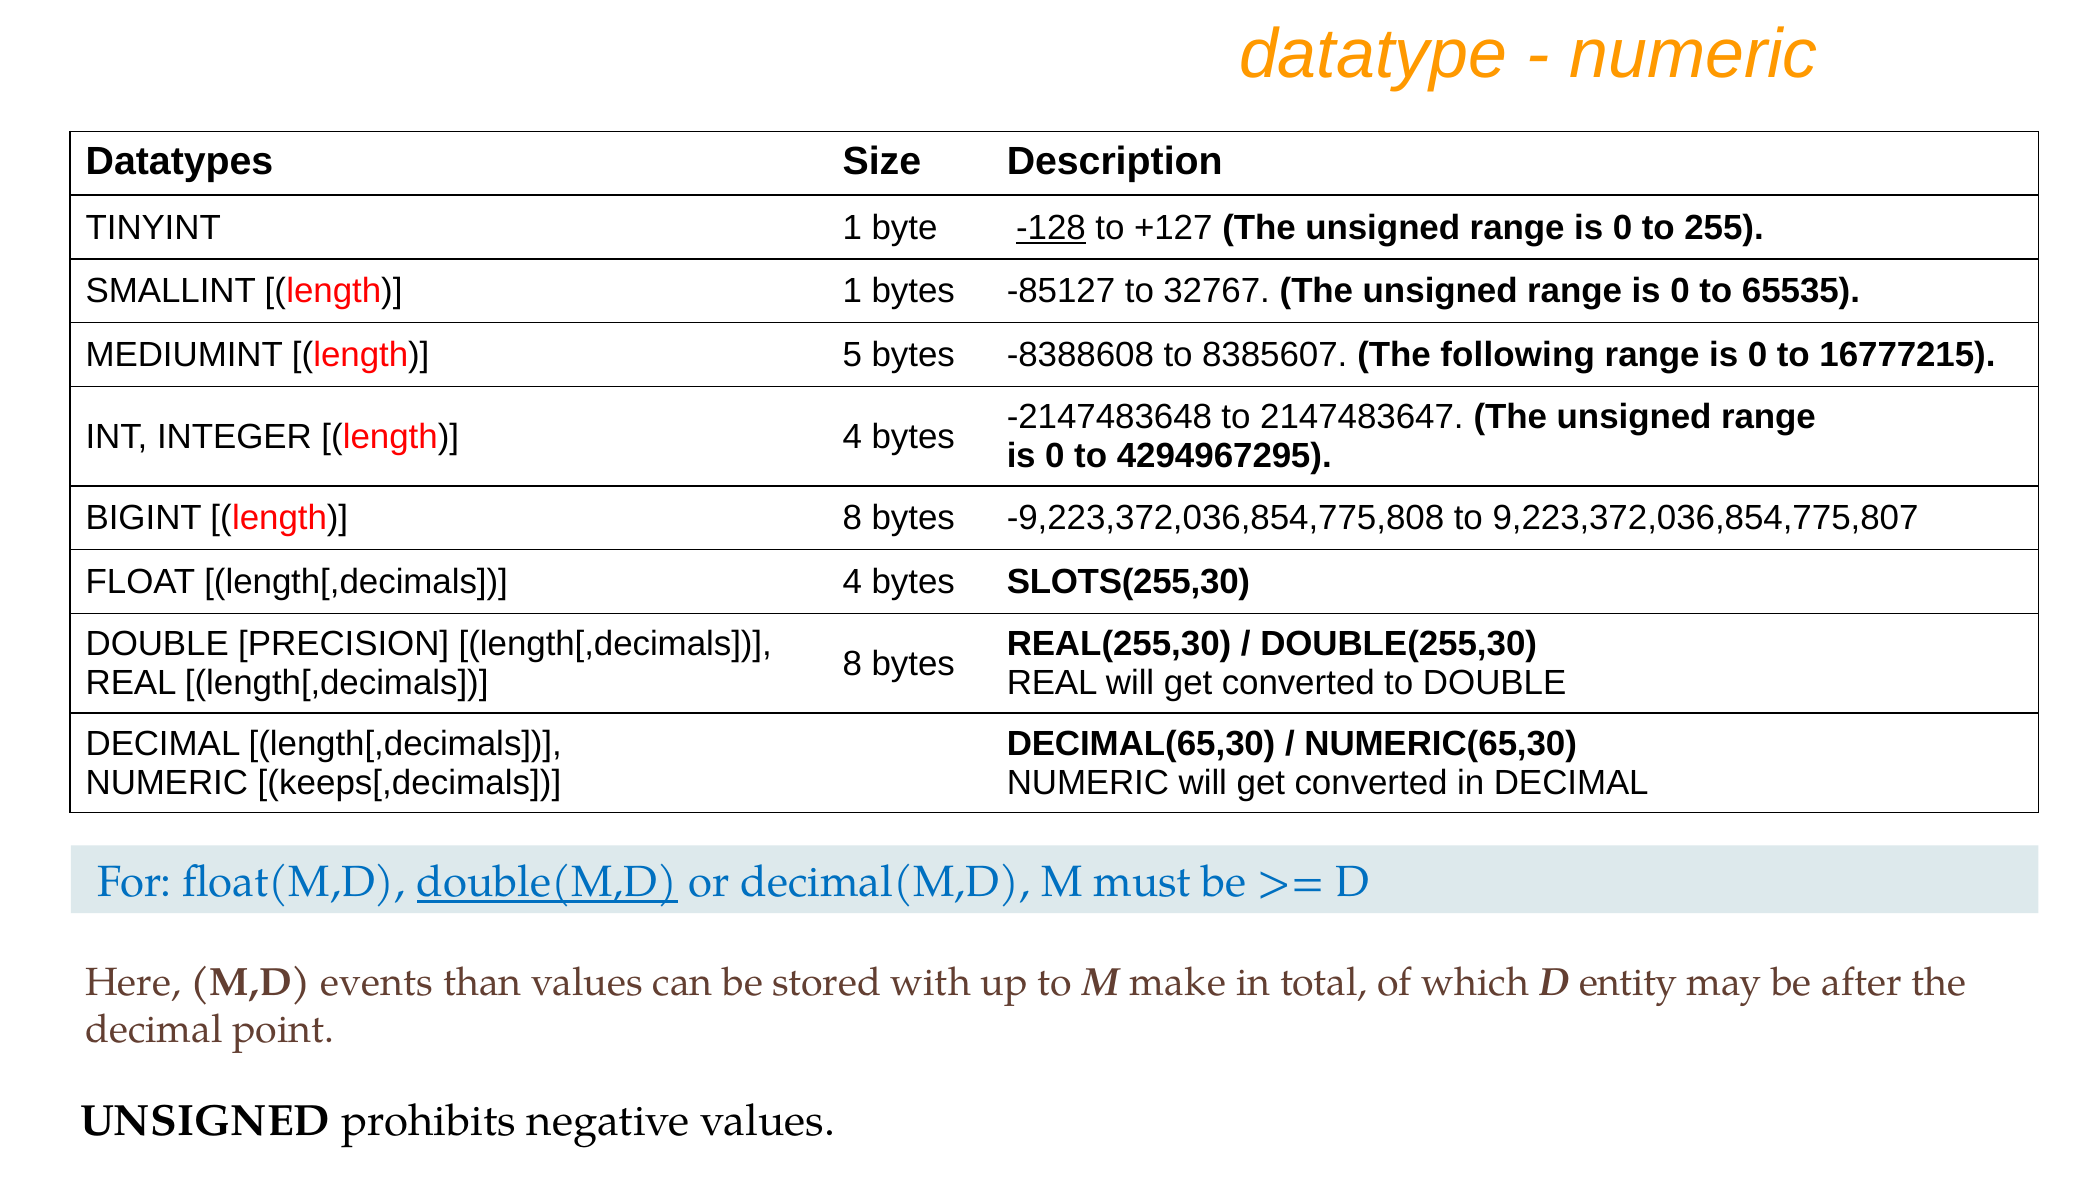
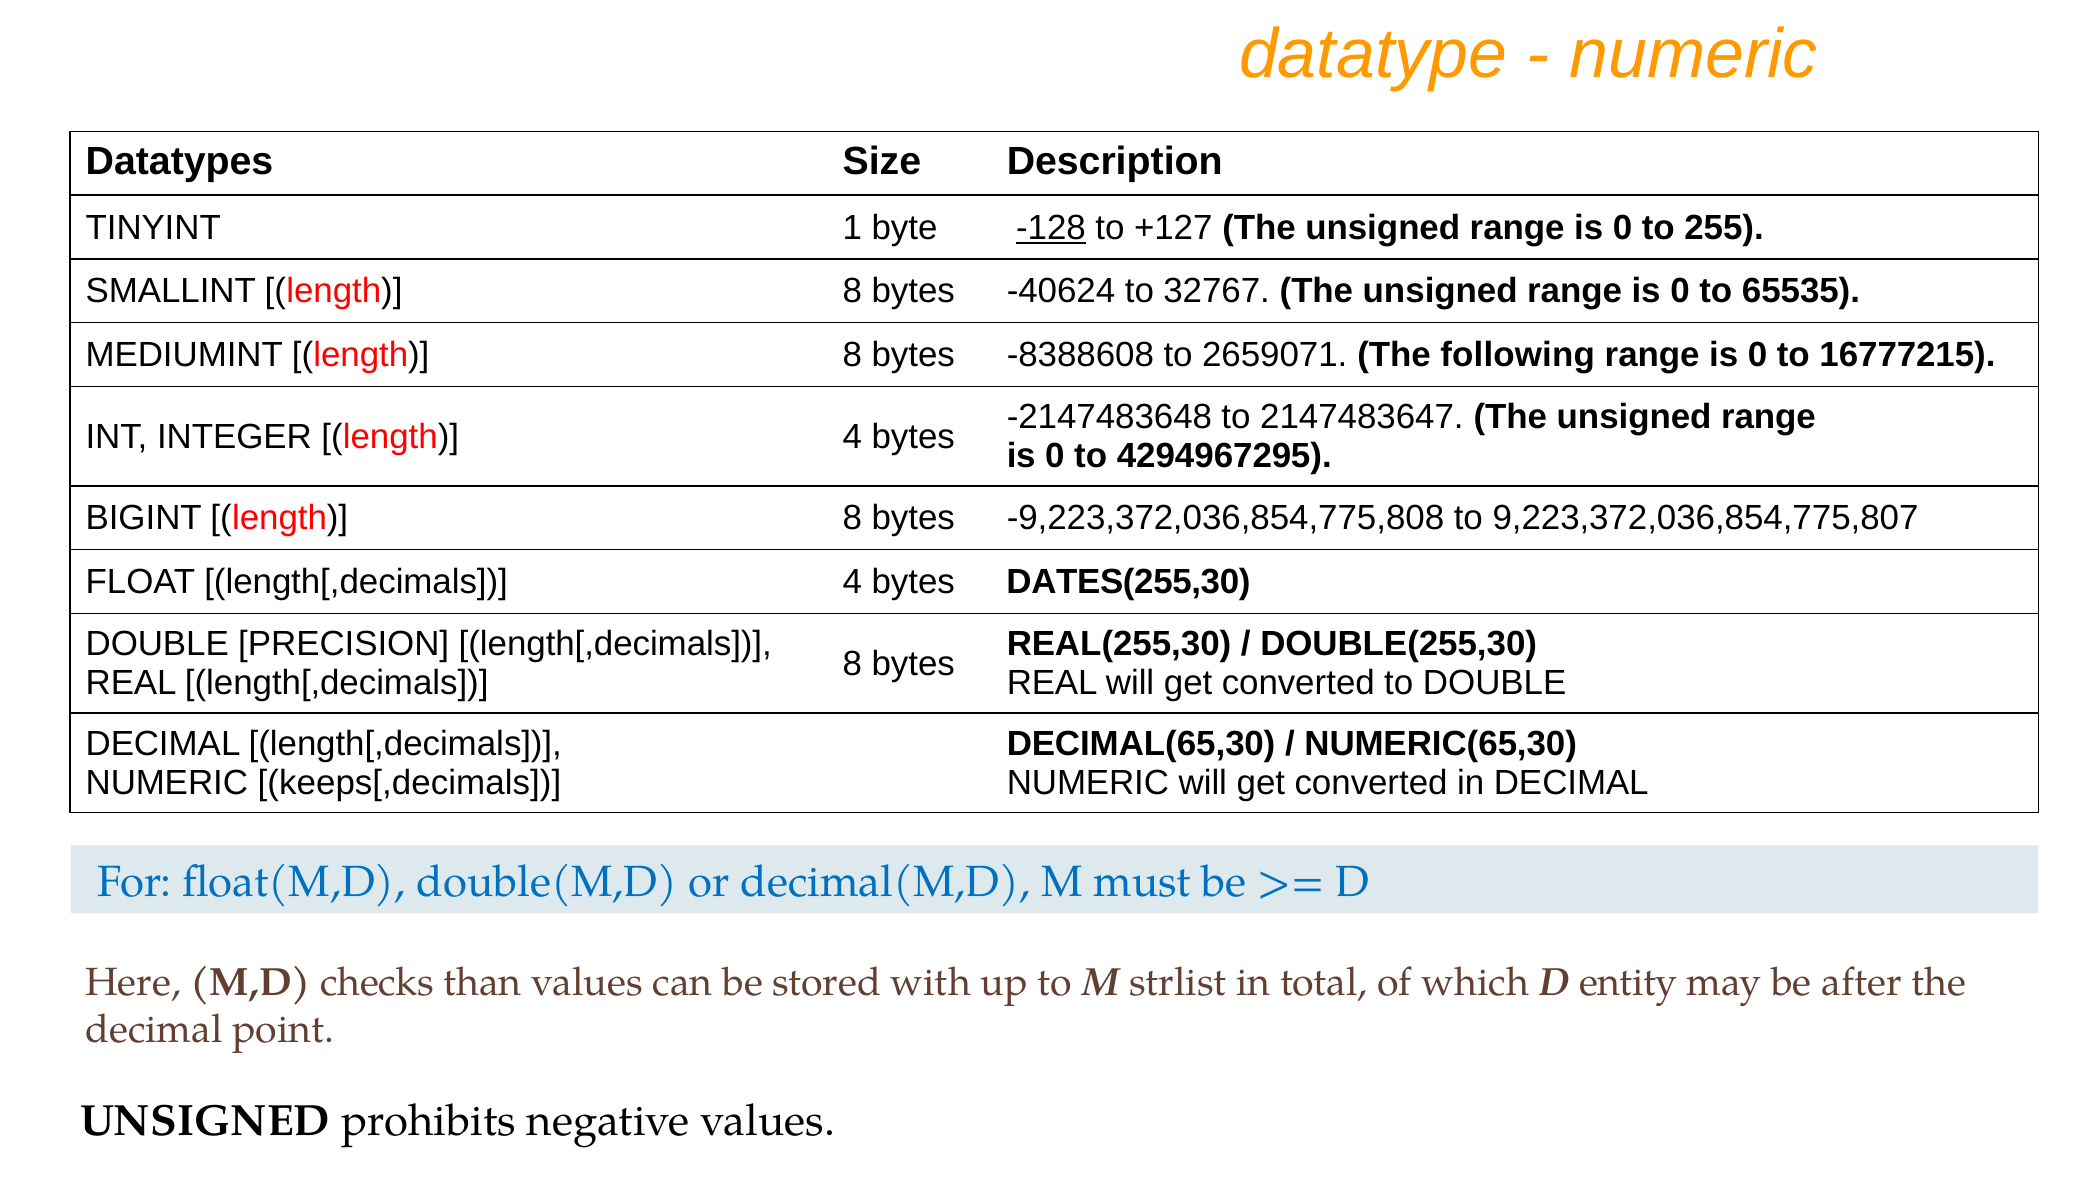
SMALLINT length 1: 1 -> 8 (852, 291)
-85127: -85127 -> -40624 (1061, 291)
MEDIUMINT length 5: 5 -> 8 (852, 355)
8385607: 8385607 -> 2659071 (1275, 355)
SLOTS(255,30: SLOTS(255,30 -> DATES(255,30 (1128, 582)
double(M,D underline: present -> none (547, 882)
events: events -> checks (377, 983)
make: make -> strlist (1178, 983)
